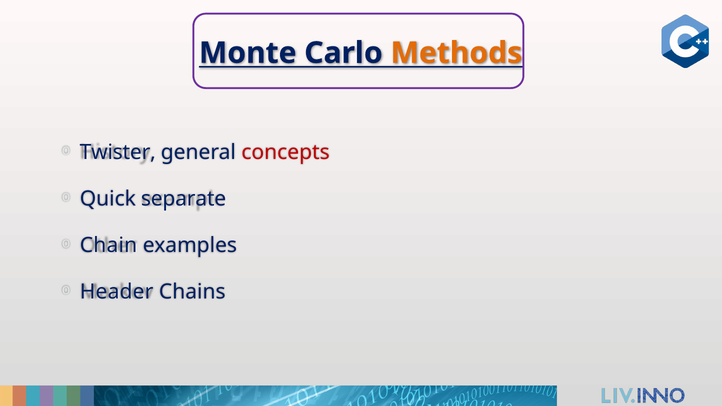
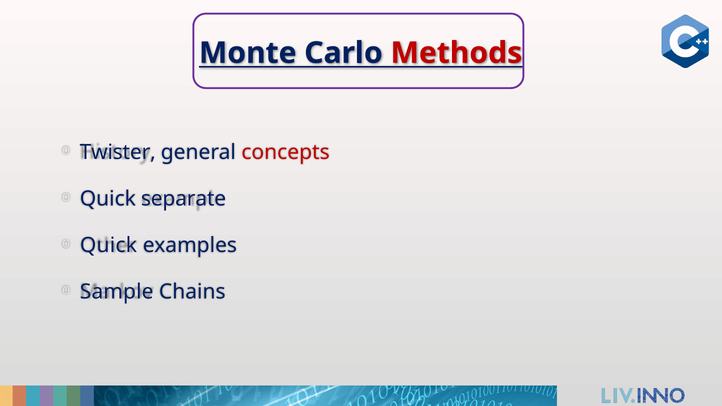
Methods colour: orange -> red (456, 53)
Chain: Chain -> Quick (108, 245)
Header: Header -> Sample (117, 292)
